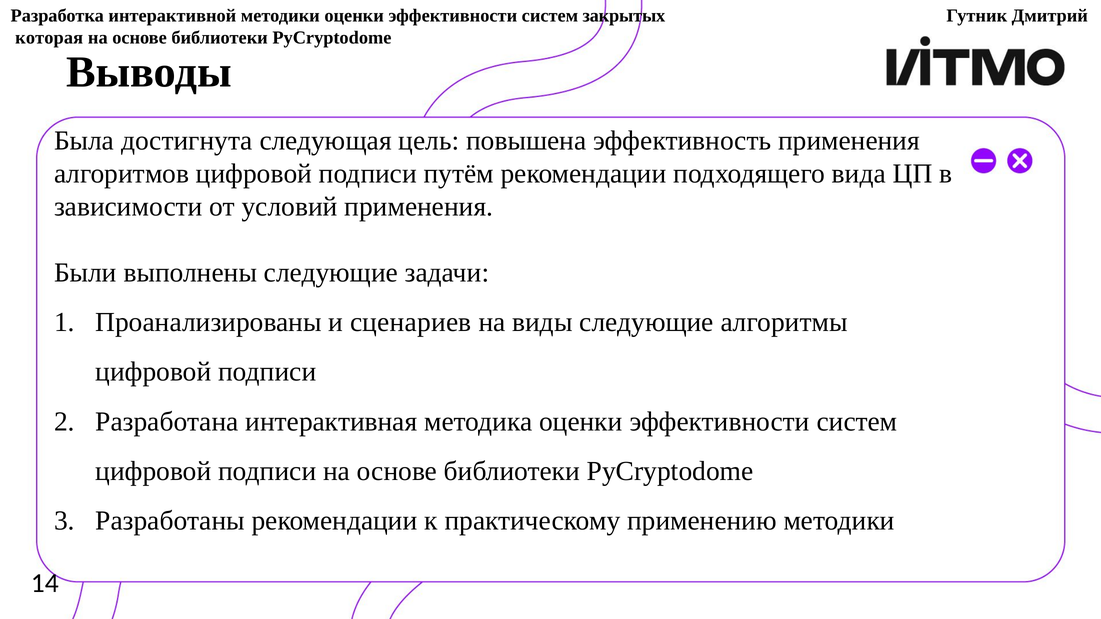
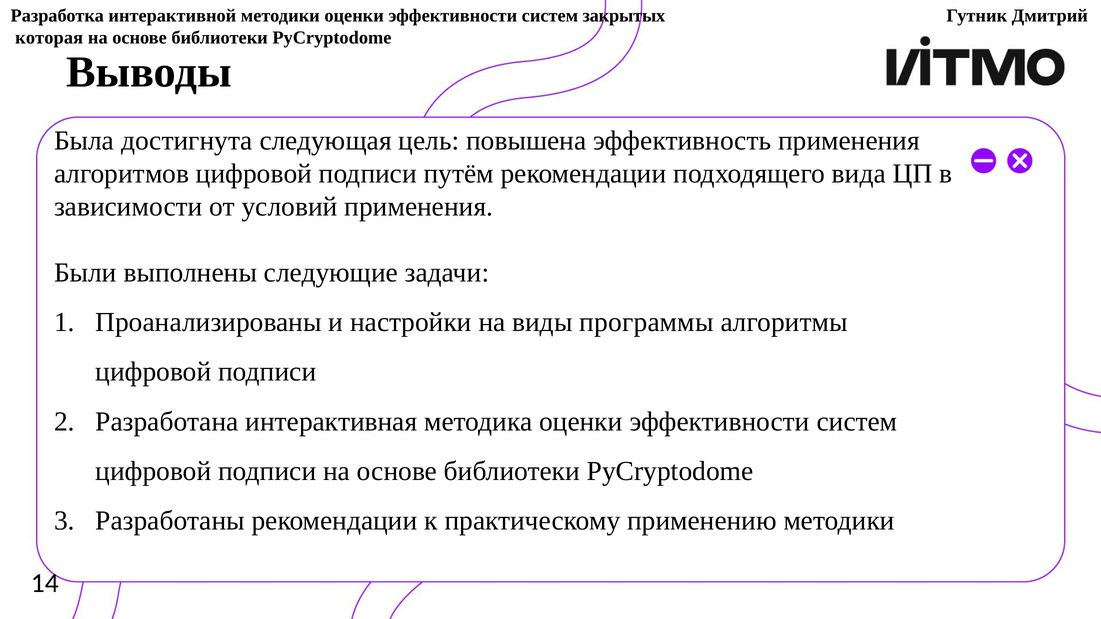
сценариев: сценариев -> настройки (411, 323)
виды следующие: следующие -> программы (646, 323)
